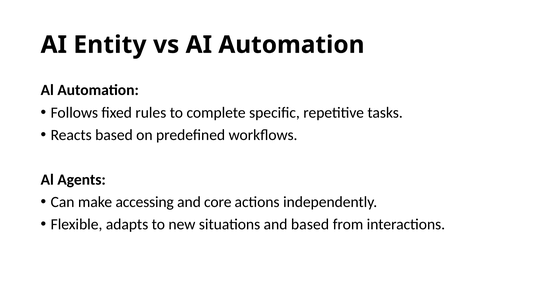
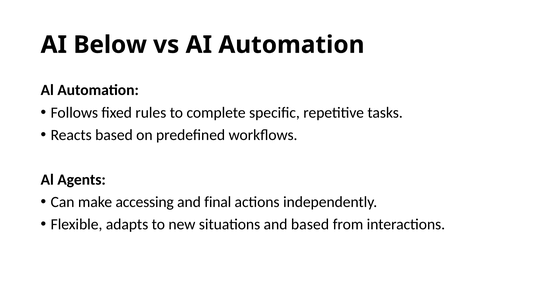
Entity: Entity -> Below (110, 45)
core: core -> final (218, 202)
